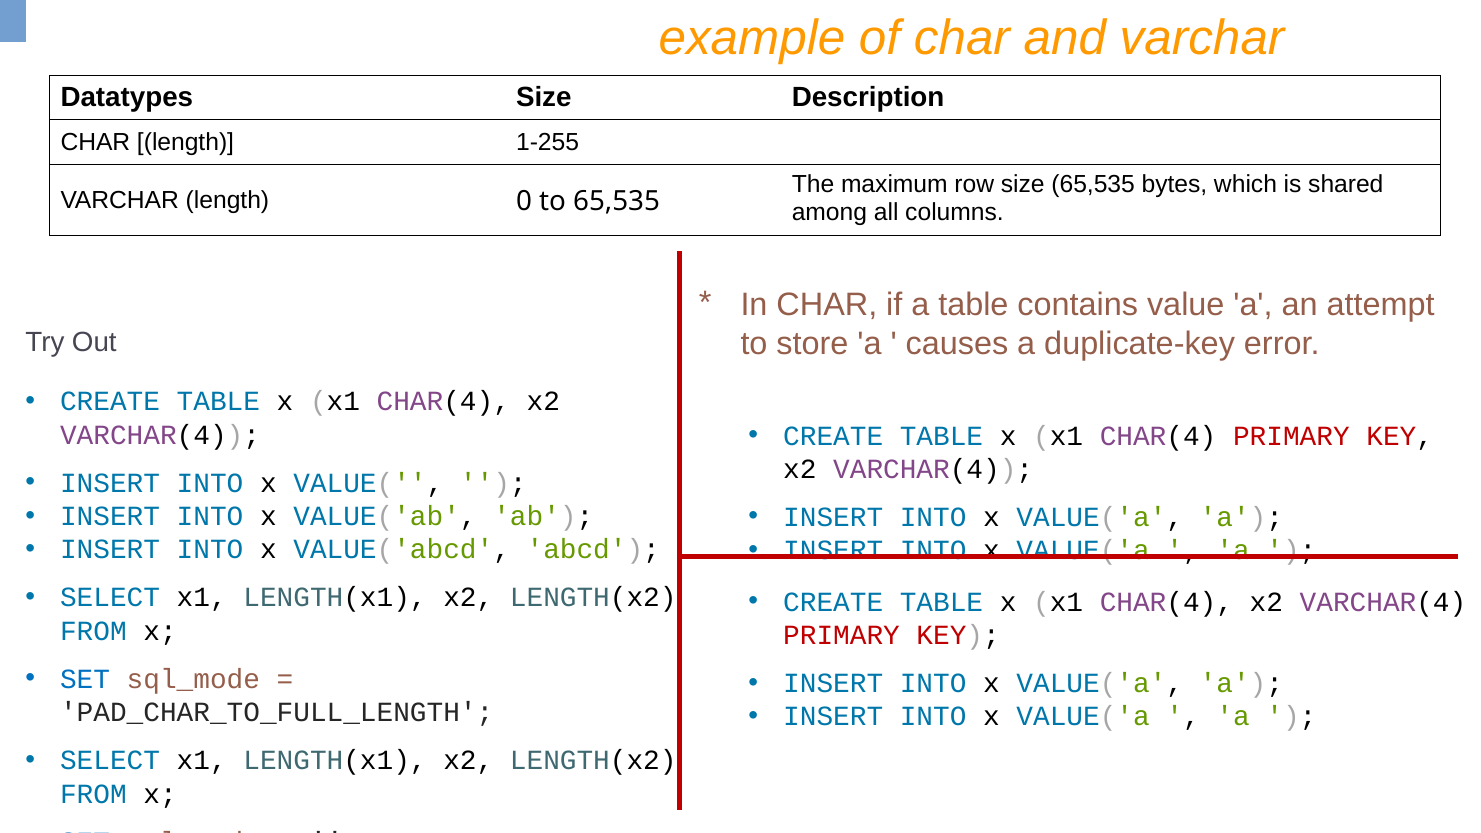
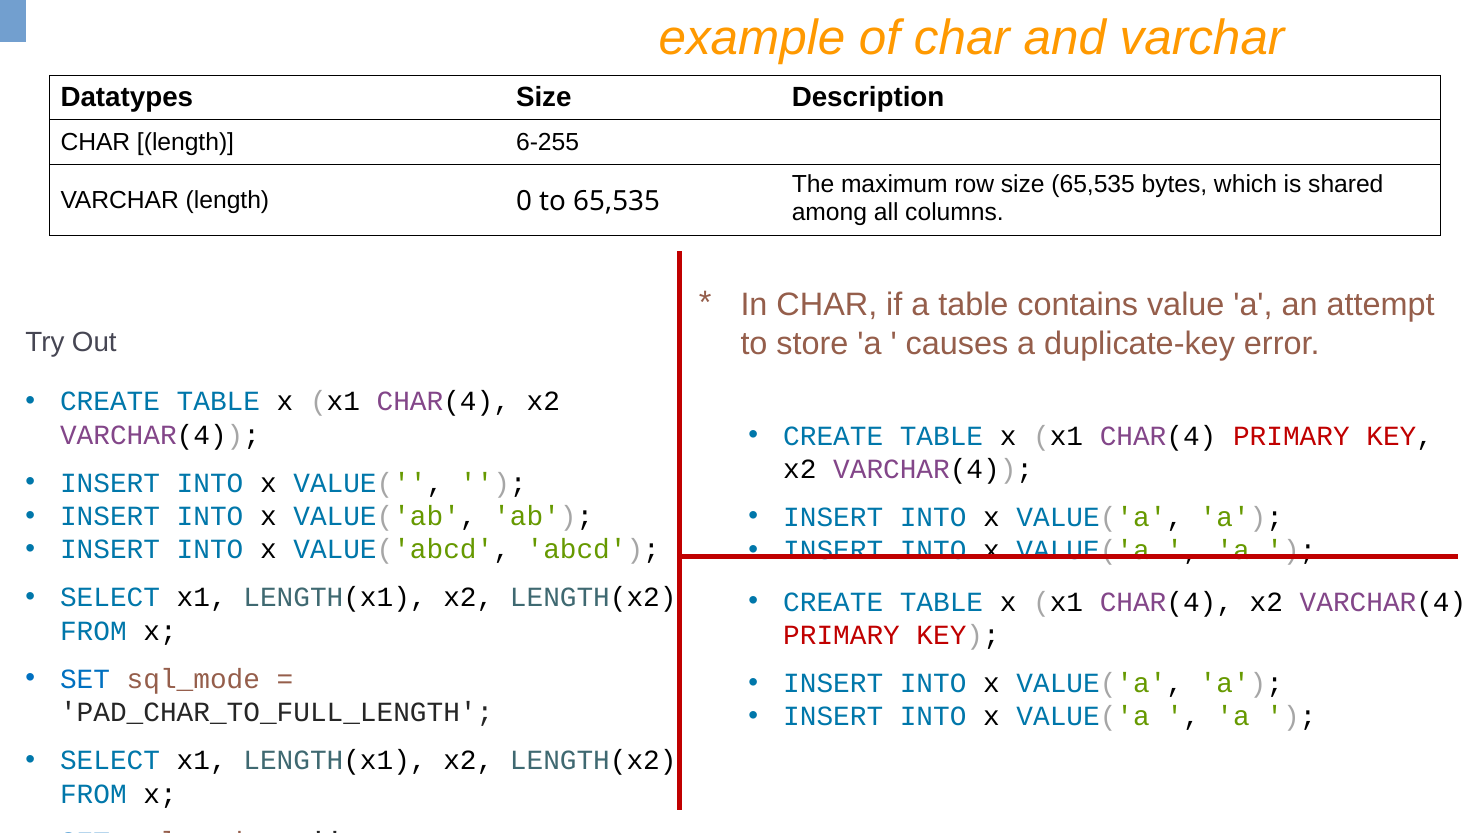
1-255: 1-255 -> 6-255 (548, 143)
